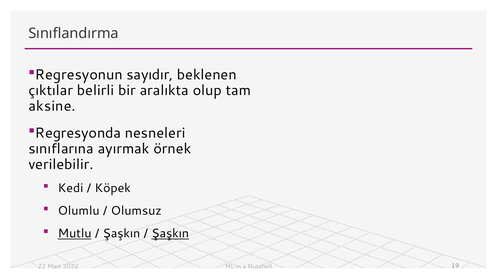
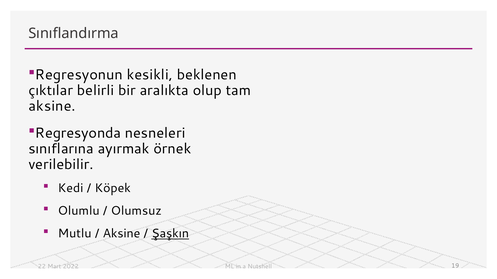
sayıdır: sayıdır -> kesikli (150, 75)
Mutlu underline: present -> none (75, 234)
Şaşkın: Şaşkın -> Aksine (121, 234)
